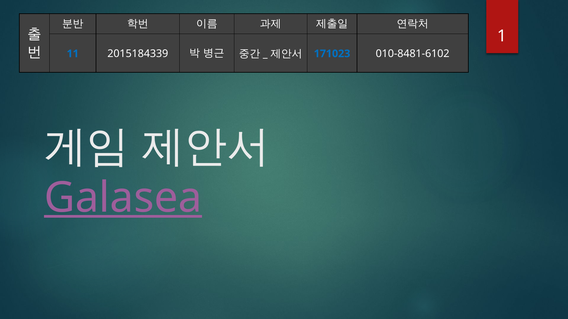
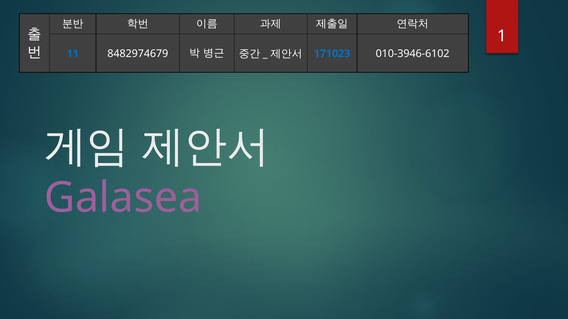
2015184339: 2015184339 -> 8482974679 (138, 54)
010-8481-6102: 010-8481-6102 -> 010-3946-6102 (413, 54)
Galasea underline: present -> none (123, 198)
